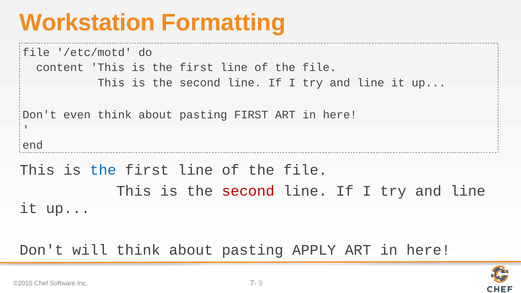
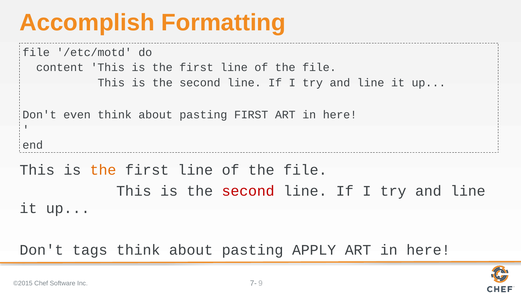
Workstation: Workstation -> Accomplish (87, 23)
the colour: blue -> orange (103, 170)
will: will -> tags (90, 250)
